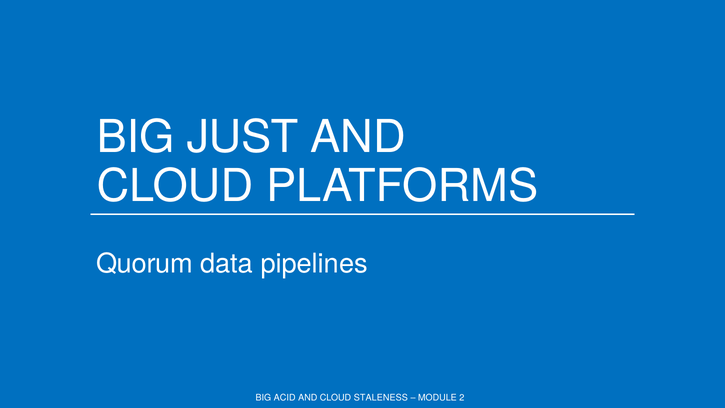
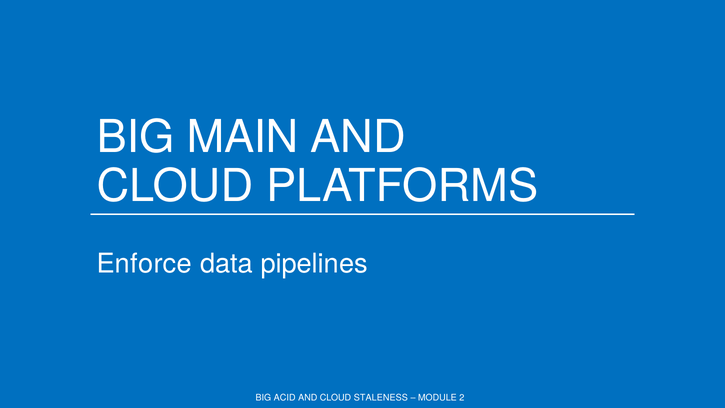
JUST: JUST -> MAIN (243, 137)
Quorum: Quorum -> Enforce (144, 264)
